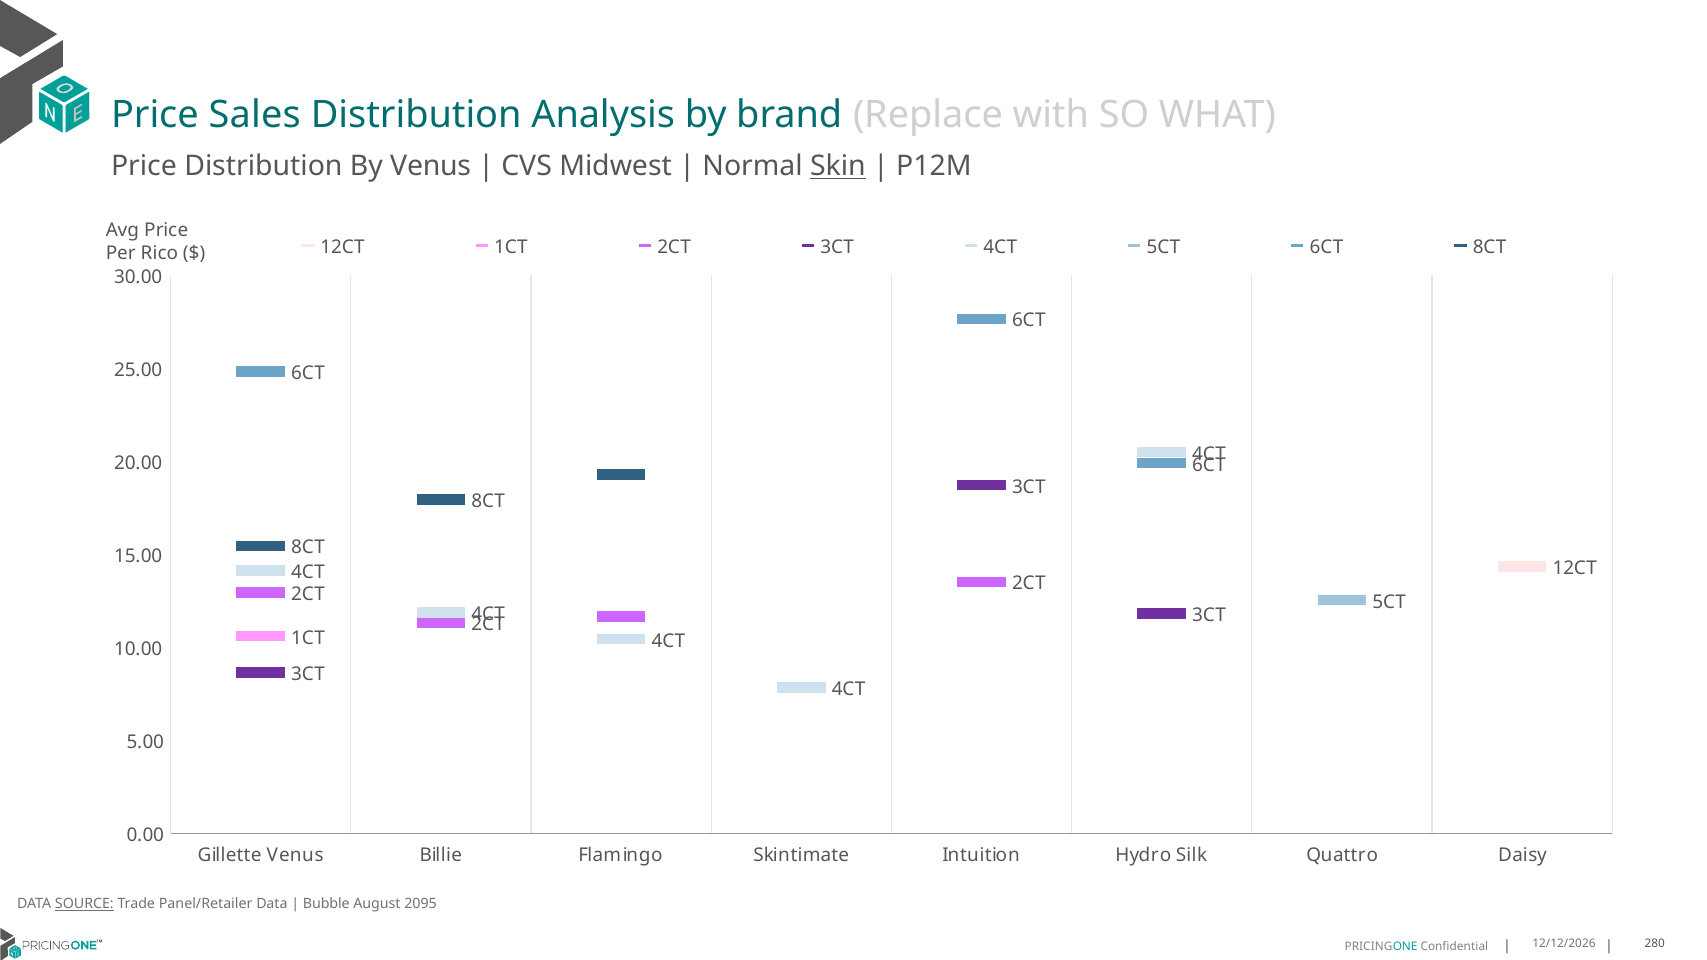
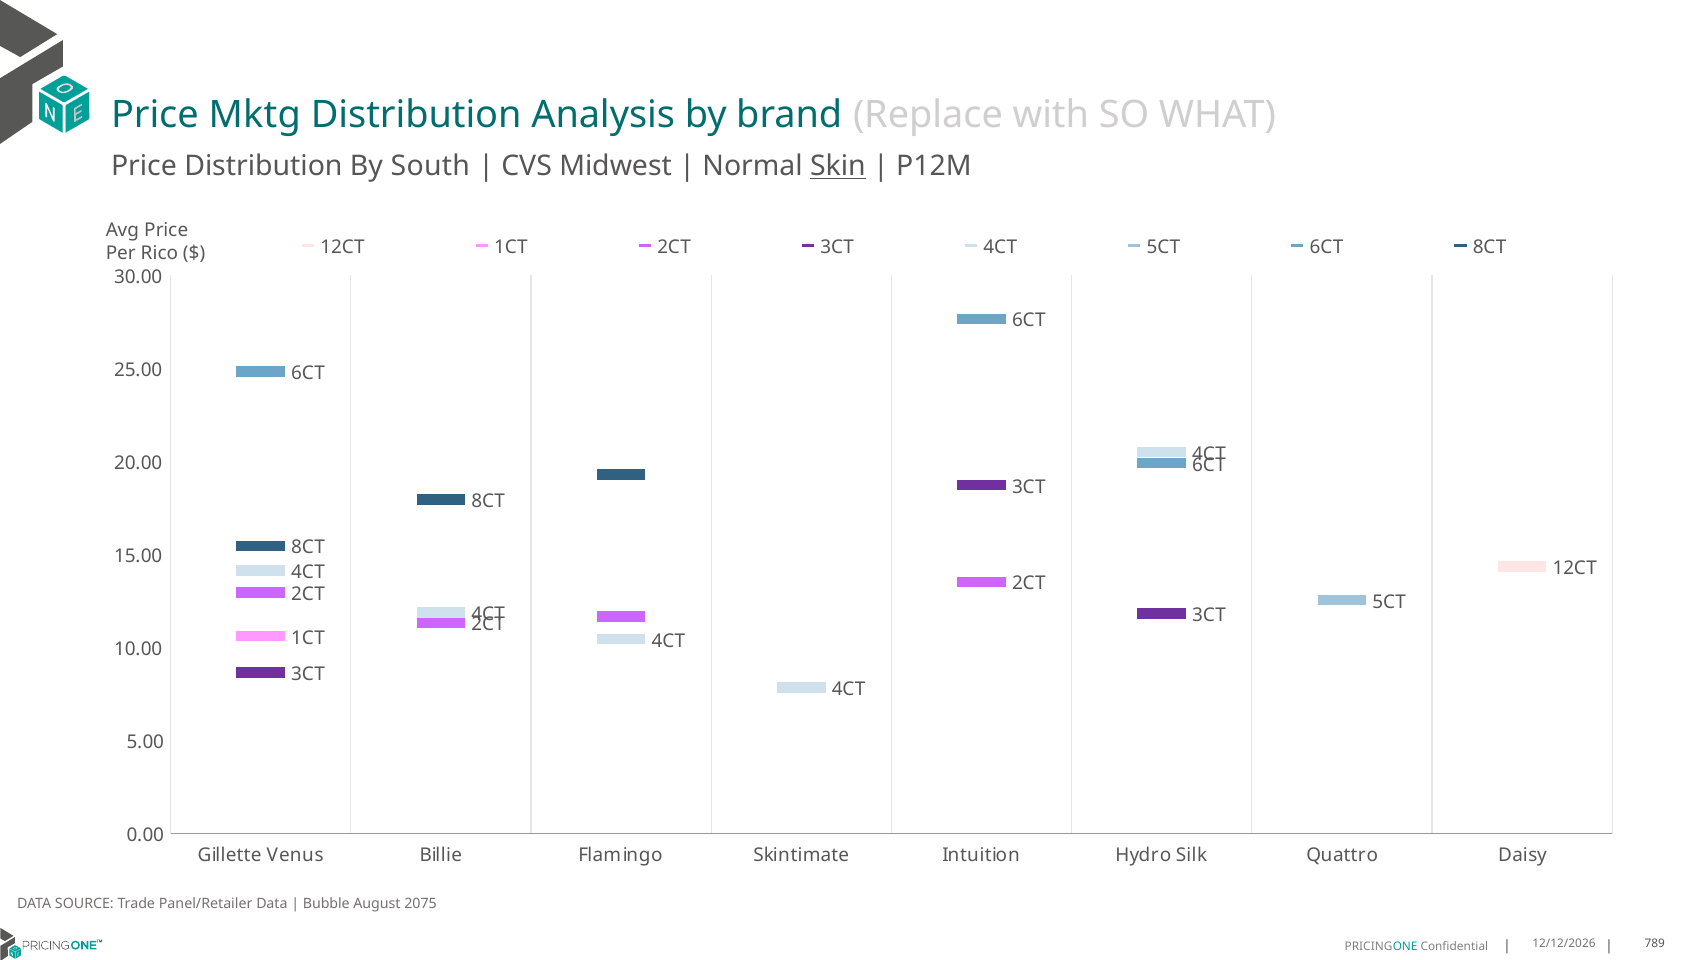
Sales: Sales -> Mktg (255, 115)
By Venus: Venus -> South (430, 166)
SOURCE underline: present -> none (84, 904)
2095: 2095 -> 2075 (421, 904)
280: 280 -> 789 (1655, 944)
